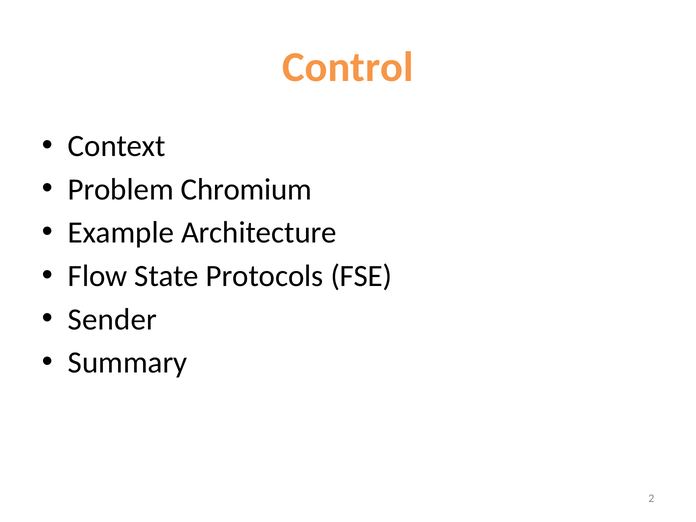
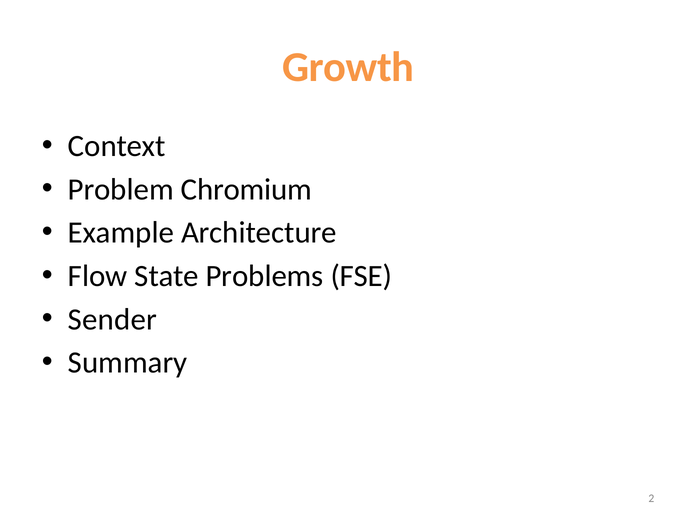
Control: Control -> Growth (348, 67)
Protocols: Protocols -> Problems (265, 276)
